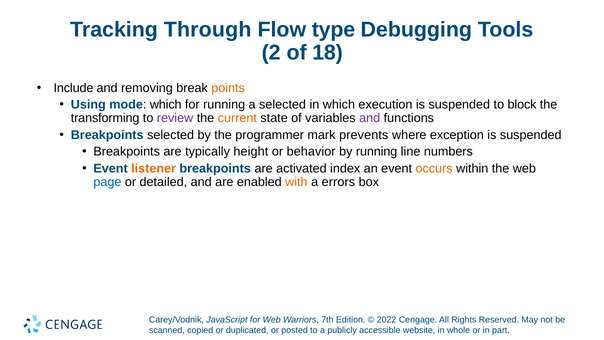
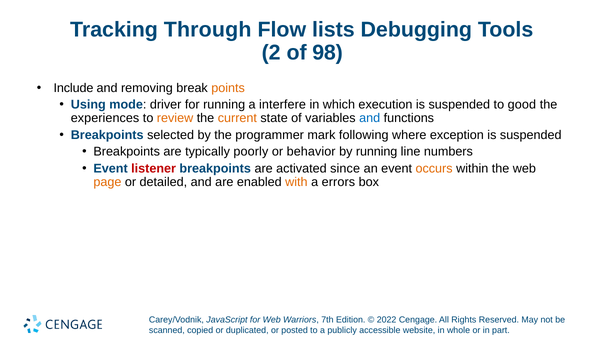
type: type -> lists (333, 30)
18: 18 -> 98 (328, 53)
mode which: which -> driver (166, 105)
a selected: selected -> interfere (283, 105)
block: block -> good (522, 105)
transforming: transforming -> experiences (105, 118)
review colour: purple -> orange (175, 118)
and colour: purple -> blue (370, 118)
prevents: prevents -> following (364, 135)
height: height -> poorly (251, 152)
listener colour: orange -> red (154, 168)
index: index -> since (345, 168)
page colour: blue -> orange (107, 182)
